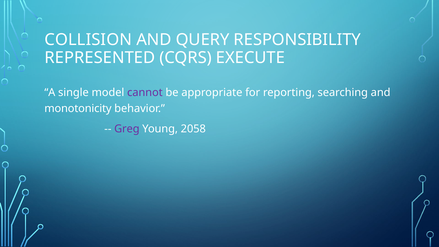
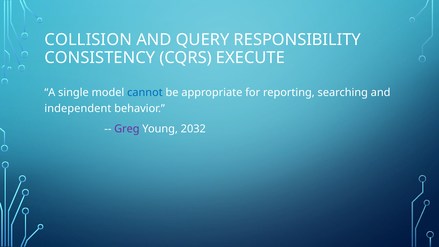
REPRESENTED: REPRESENTED -> CONSISTENCY (100, 58)
cannot colour: purple -> blue (145, 93)
monotonicity: monotonicity -> independent (78, 108)
2058: 2058 -> 2032 (193, 129)
